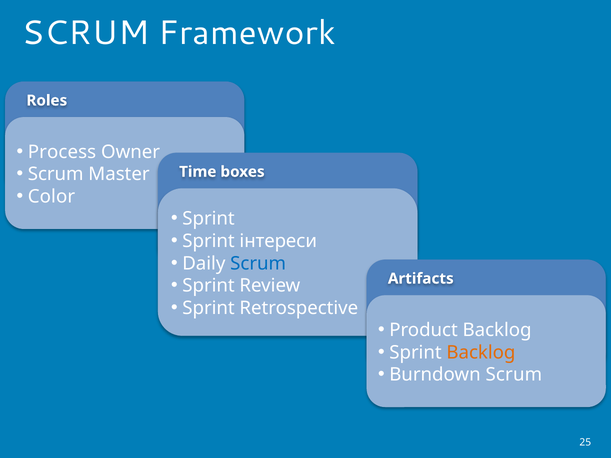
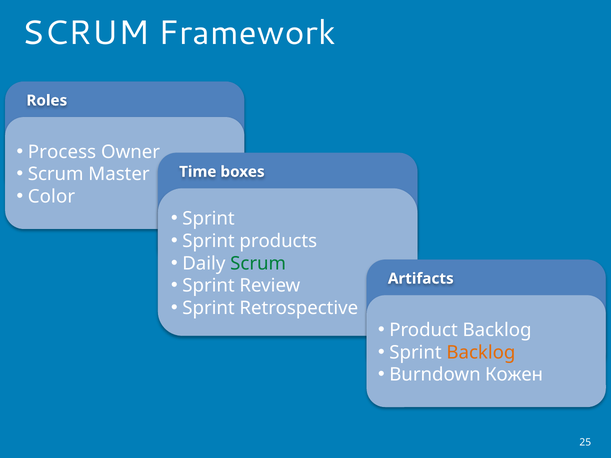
інтереси: інтереси -> products (278, 241)
Scrum colour: blue -> green (258, 263)
Burndown Scrum: Scrum -> Кожен (514, 375)
